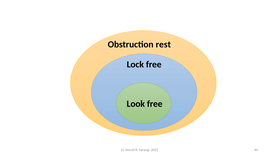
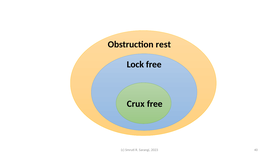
Look: Look -> Crux (136, 104)
